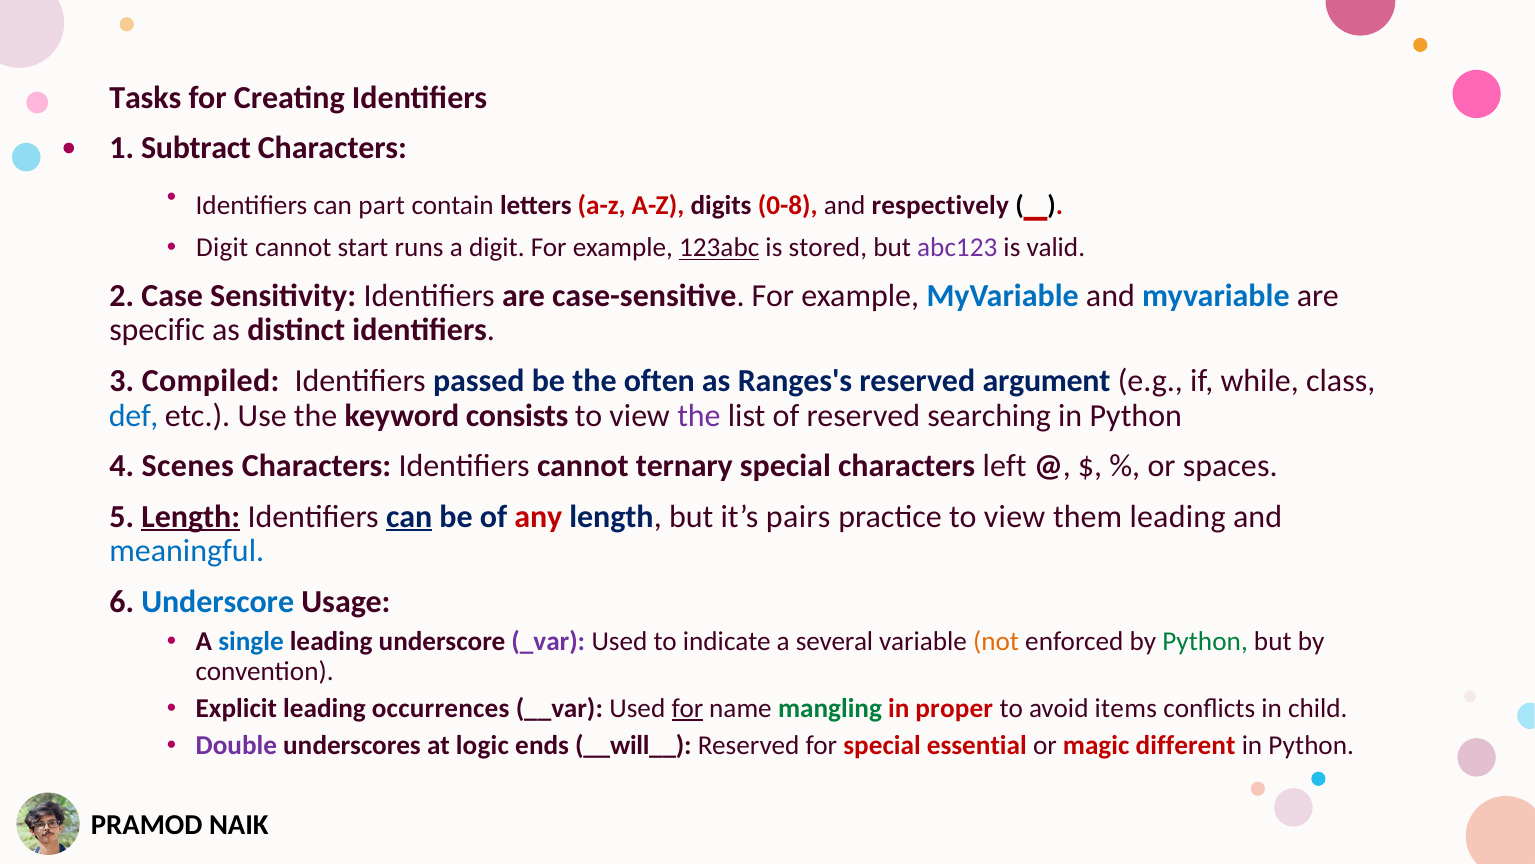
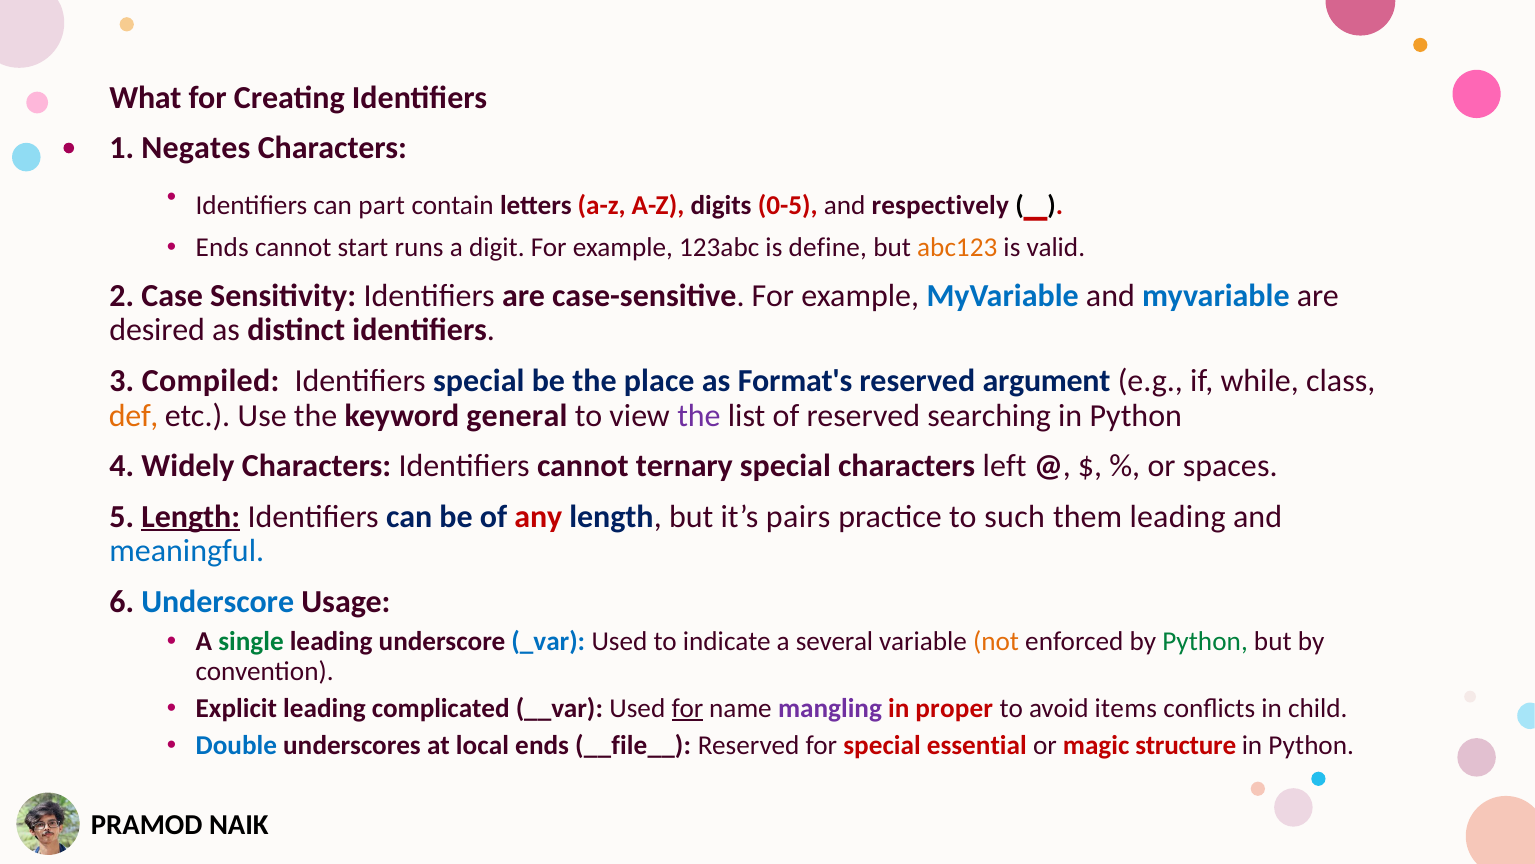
Tasks: Tasks -> What (145, 97)
Subtract: Subtract -> Negates (196, 148)
0-8: 0-8 -> 0-5 (788, 206)
Digit: Digit -> Ends (222, 248)
123abc underline: present -> none (719, 248)
stored: stored -> define (828, 248)
abc123 colour: purple -> orange (957, 248)
specific: specific -> desired (157, 330)
Identifiers passed: passed -> special (479, 381)
often: often -> place (659, 381)
Ranges's: Ranges's -> Format's (795, 381)
def colour: blue -> orange (134, 415)
consists: consists -> general (517, 415)
Scenes: Scenes -> Widely (188, 466)
can underline: present -> none (409, 516)
practice to view: view -> such (1015, 516)
single colour: blue -> green (251, 641)
_var colour: purple -> blue (548, 641)
occurrences: occurrences -> complicated (441, 708)
mangling colour: green -> purple (830, 708)
Double colour: purple -> blue (236, 745)
logic: logic -> local (482, 745)
__will__: __will__ -> __file__ (633, 745)
different: different -> structure (1186, 745)
